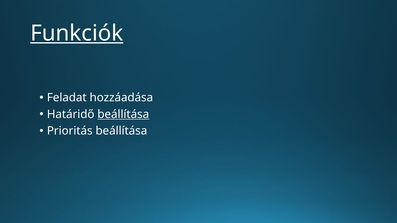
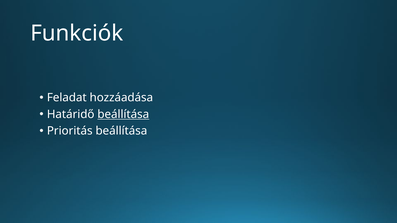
Funkciók underline: present -> none (77, 33)
